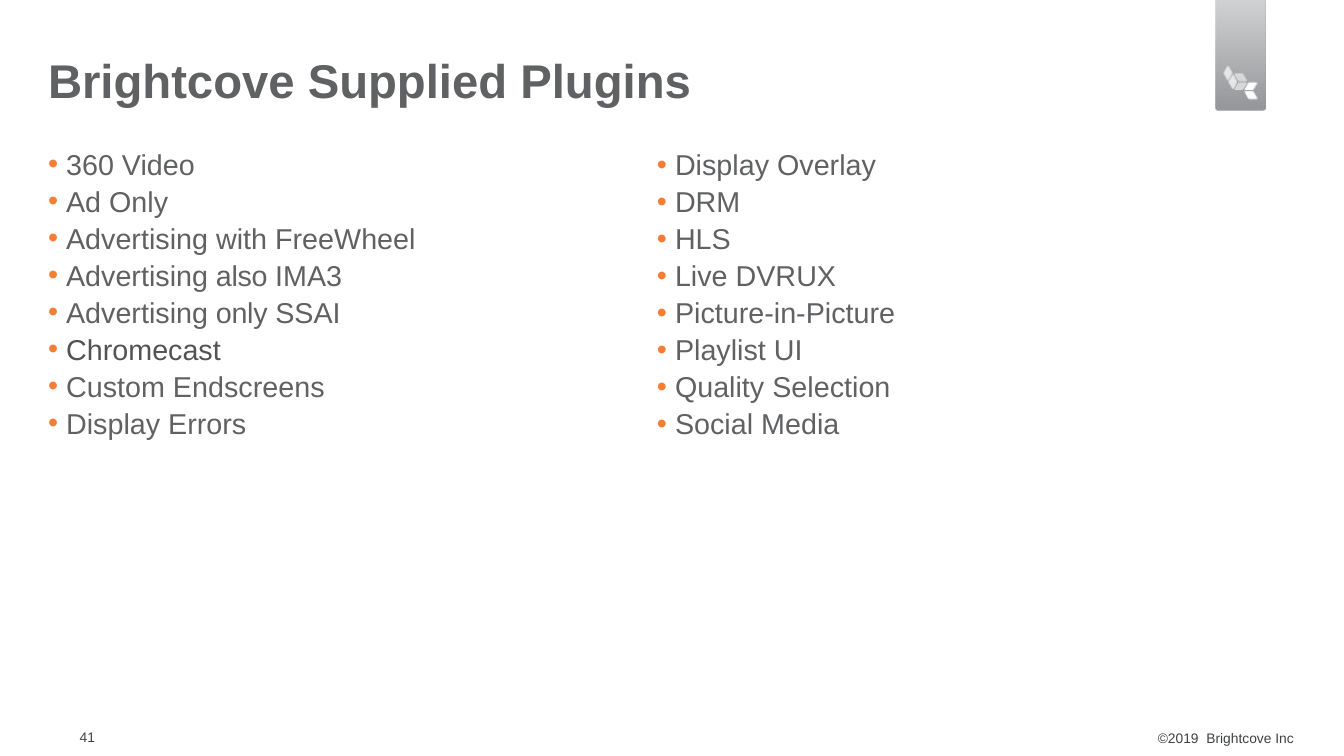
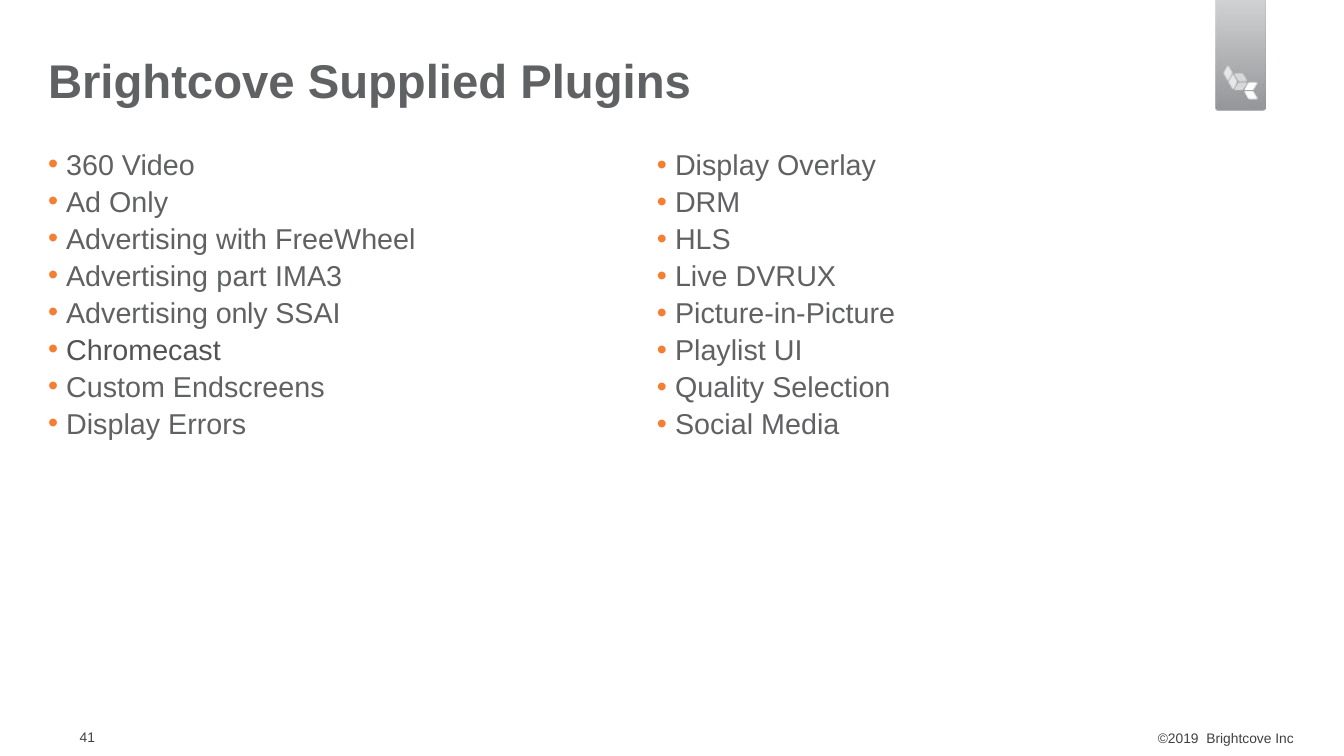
also: also -> part (241, 277)
